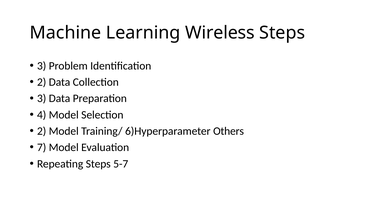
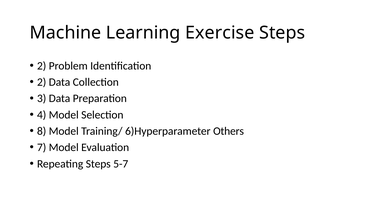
Wireless: Wireless -> Exercise (220, 33)
3: 3 -> 2 (42, 66)
2: 2 -> 8 (42, 131)
